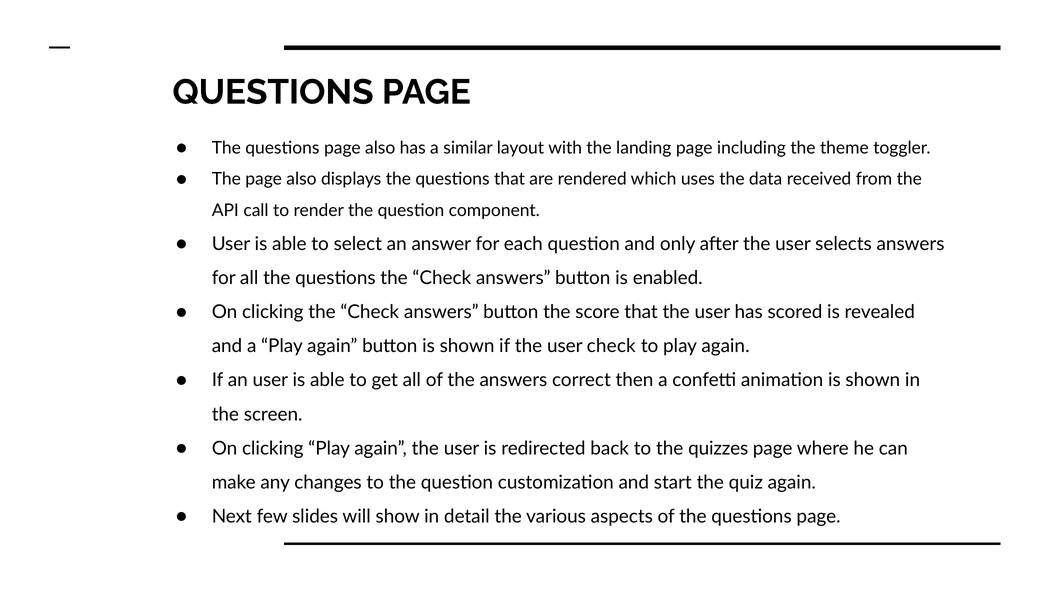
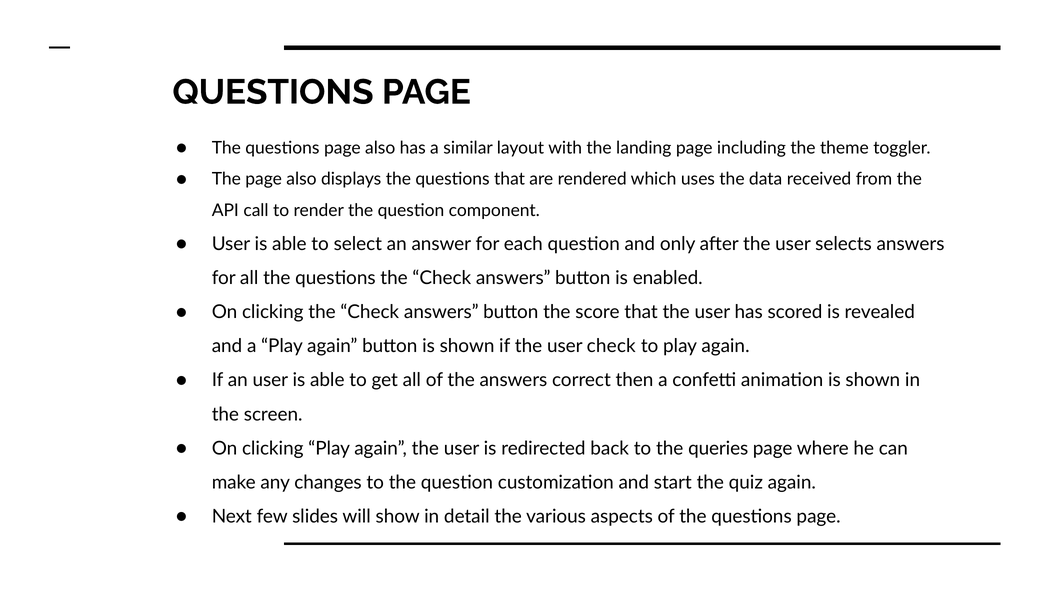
quizzes: quizzes -> queries (718, 448)
